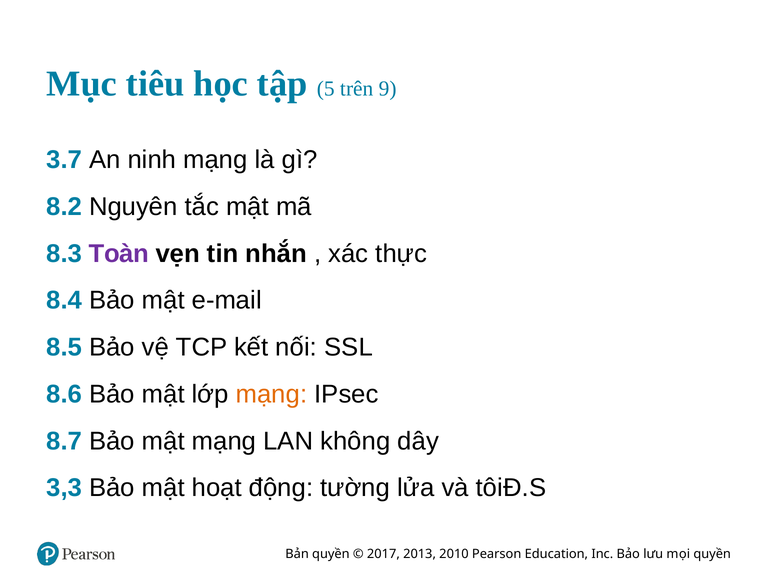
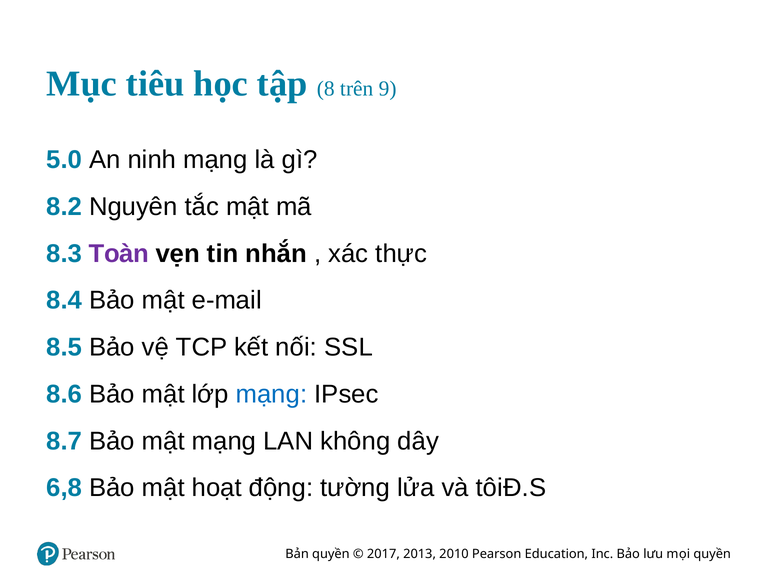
5: 5 -> 8 (326, 89)
3.7: 3.7 -> 5.0 (64, 160)
mạng colour: orange -> blue (271, 394)
3,3: 3,3 -> 6,8 (64, 488)
